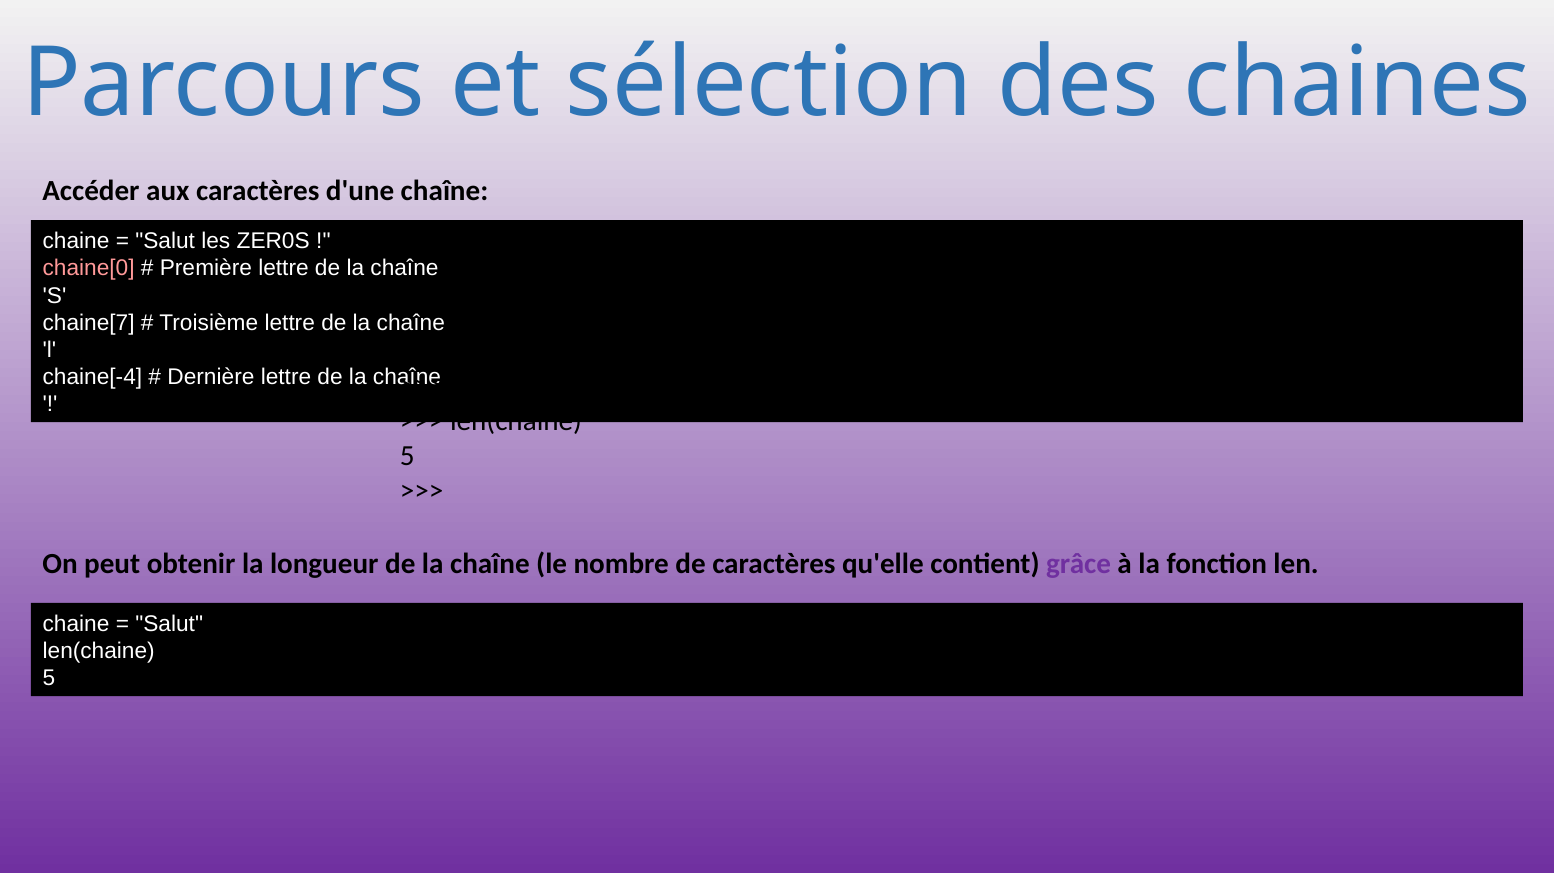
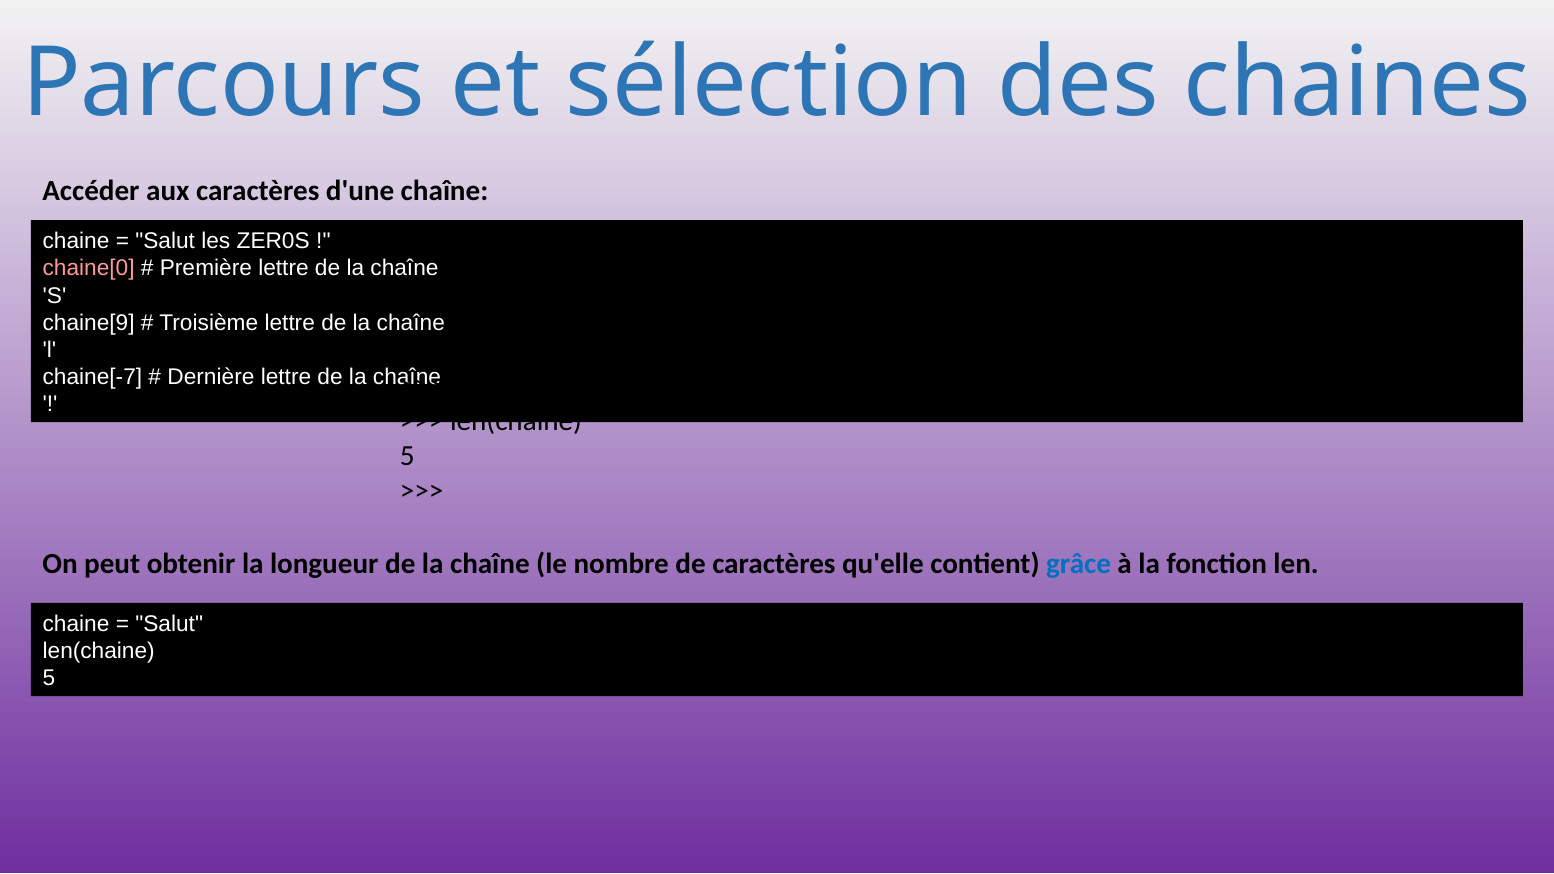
chaine[7: chaine[7 -> chaine[9 (89, 323)
chaine[-4: chaine[-4 -> chaine[-7 (92, 377)
grâce colour: purple -> blue (1079, 564)
